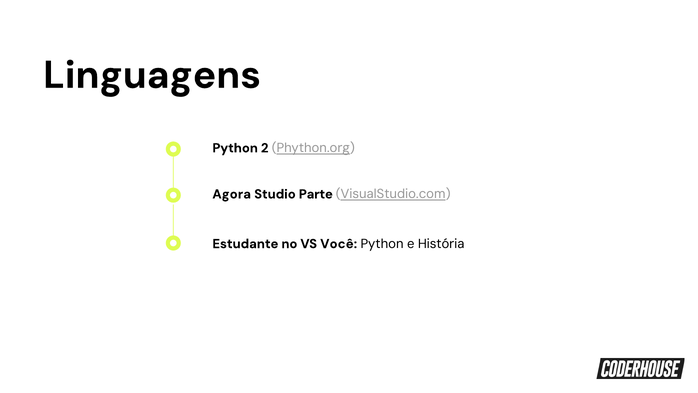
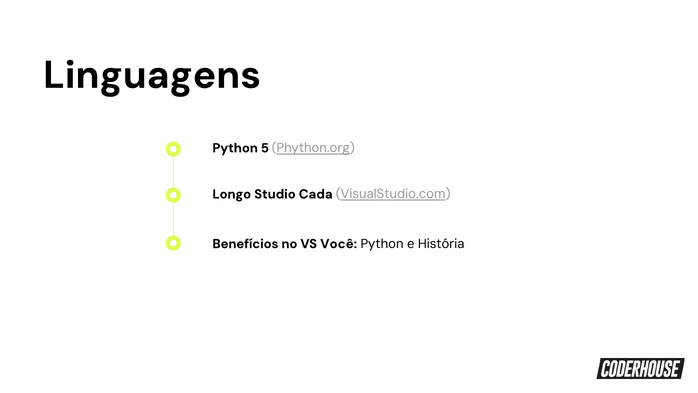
2: 2 -> 5 (265, 148)
Agora: Agora -> Longo (232, 194)
Parte: Parte -> Cada (316, 194)
Estudante: Estudante -> Benefícios (245, 244)
